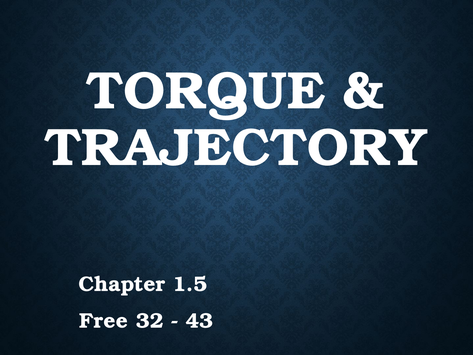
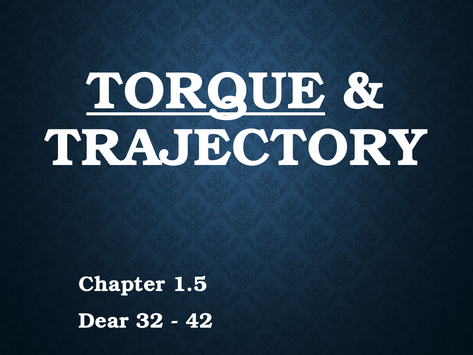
TORQUE underline: none -> present (206, 91)
Free: Free -> Dear (104, 321)
43: 43 -> 42 (199, 321)
